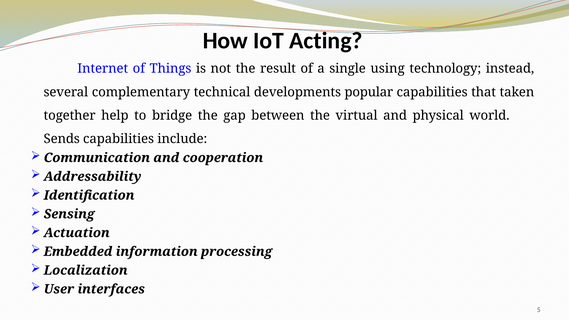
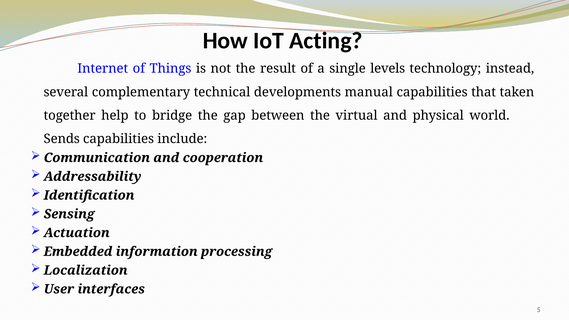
using: using -> levels (388, 69)
popular: popular -> manual (369, 92)
